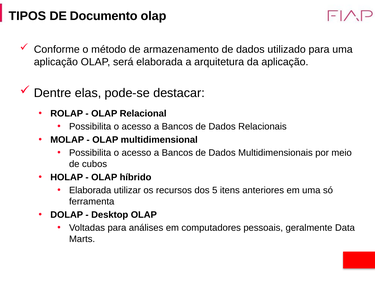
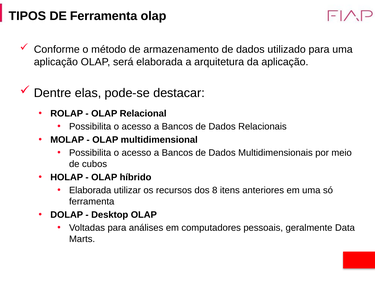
DE Documento: Documento -> Ferramenta (104, 16)
5: 5 -> 8 (215, 191)
